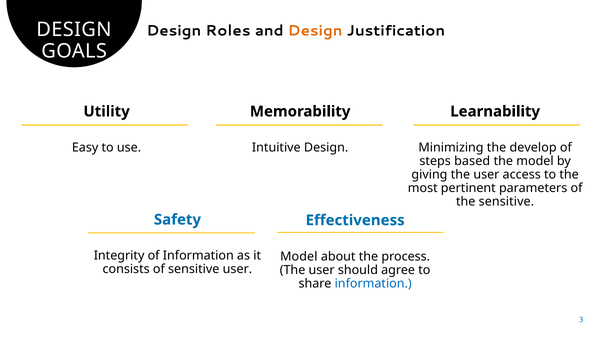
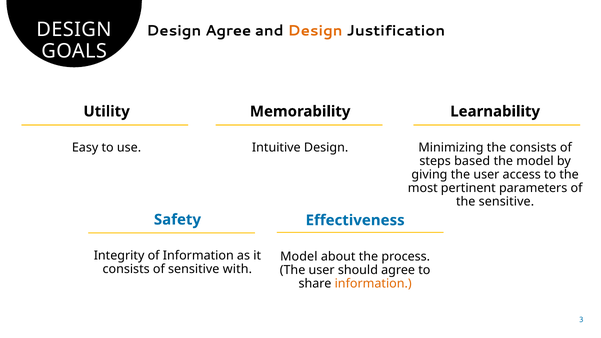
Design Roles: Roles -> Agree (228, 31)
the develop: develop -> consists (533, 148)
sensitive user: user -> with (237, 269)
information colour: blue -> orange (373, 284)
